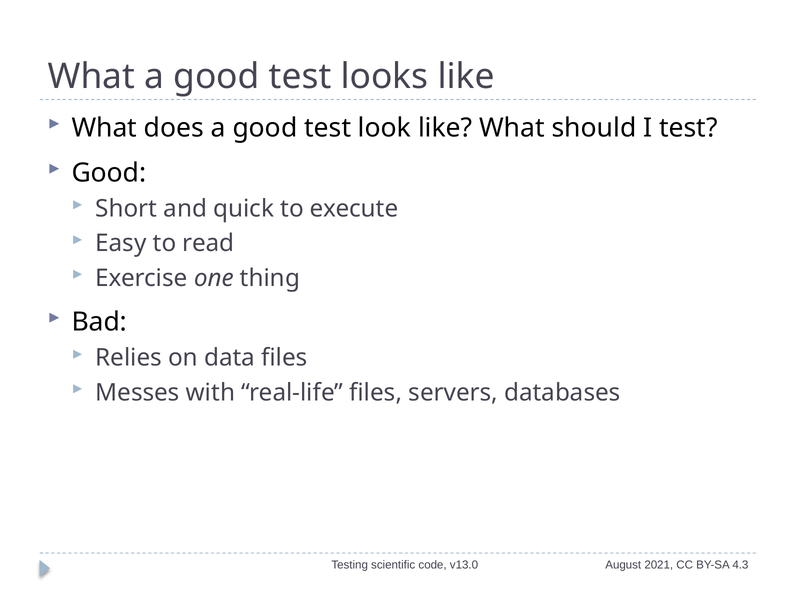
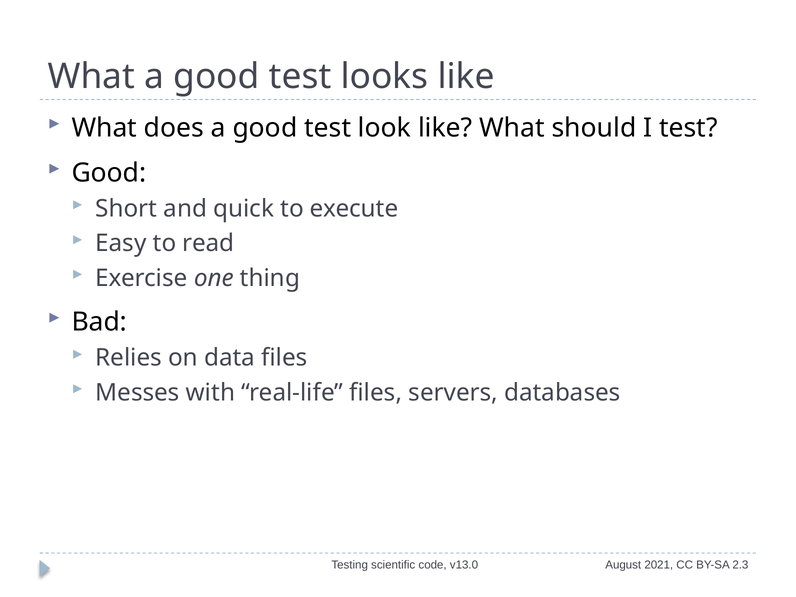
4.3: 4.3 -> 2.3 (740, 565)
